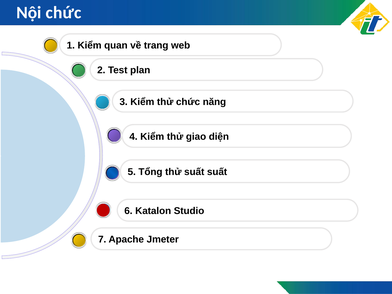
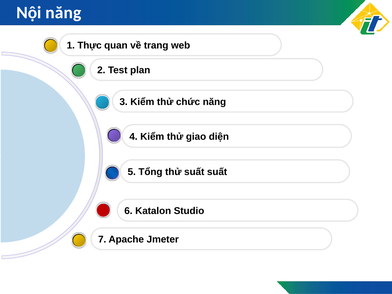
Nội chức: chức -> năng (63, 13)
1 Kiểm: Kiểm -> Thực (90, 45)
